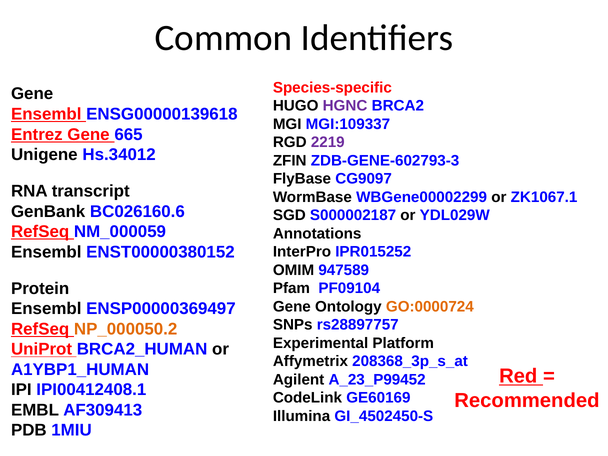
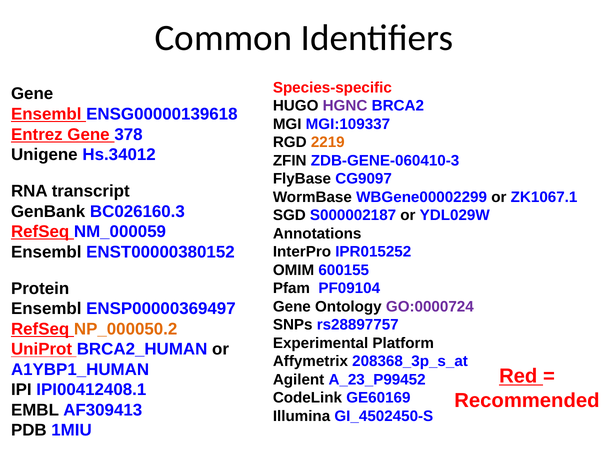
665: 665 -> 378 (128, 134)
2219 colour: purple -> orange (328, 142)
ZDB-GENE-602793-3: ZDB-GENE-602793-3 -> ZDB-GENE-060410-3 (385, 161)
BC026160.6: BC026160.6 -> BC026160.3 (137, 211)
947589: 947589 -> 600155 (344, 270)
GO:0000724 colour: orange -> purple (430, 307)
